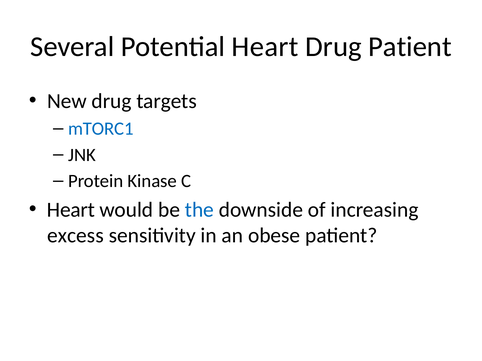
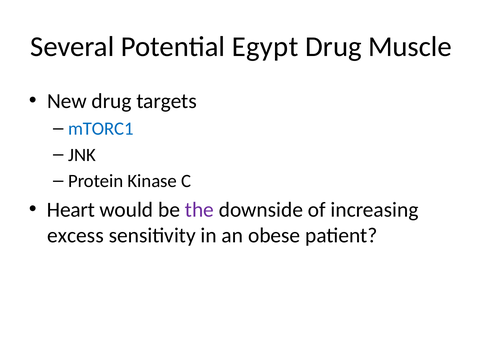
Potential Heart: Heart -> Egypt (265, 47)
Drug Patient: Patient -> Muscle (410, 47)
the colour: blue -> purple (199, 210)
